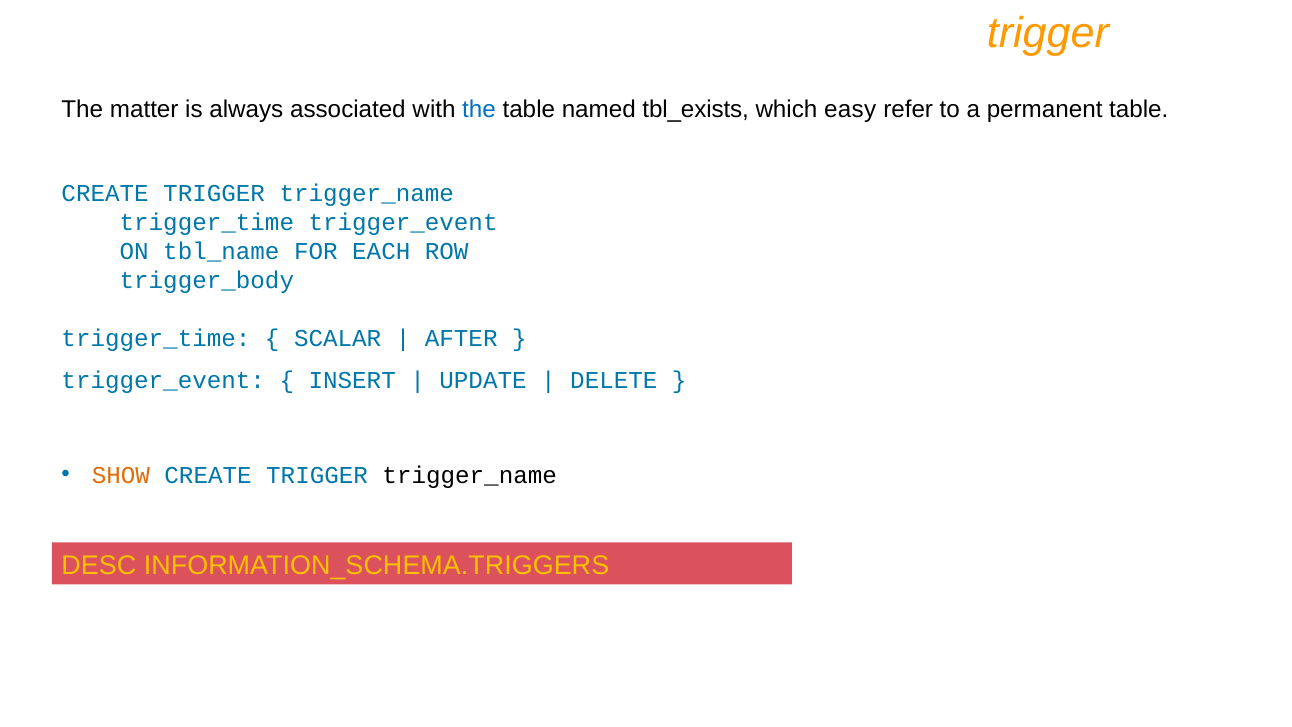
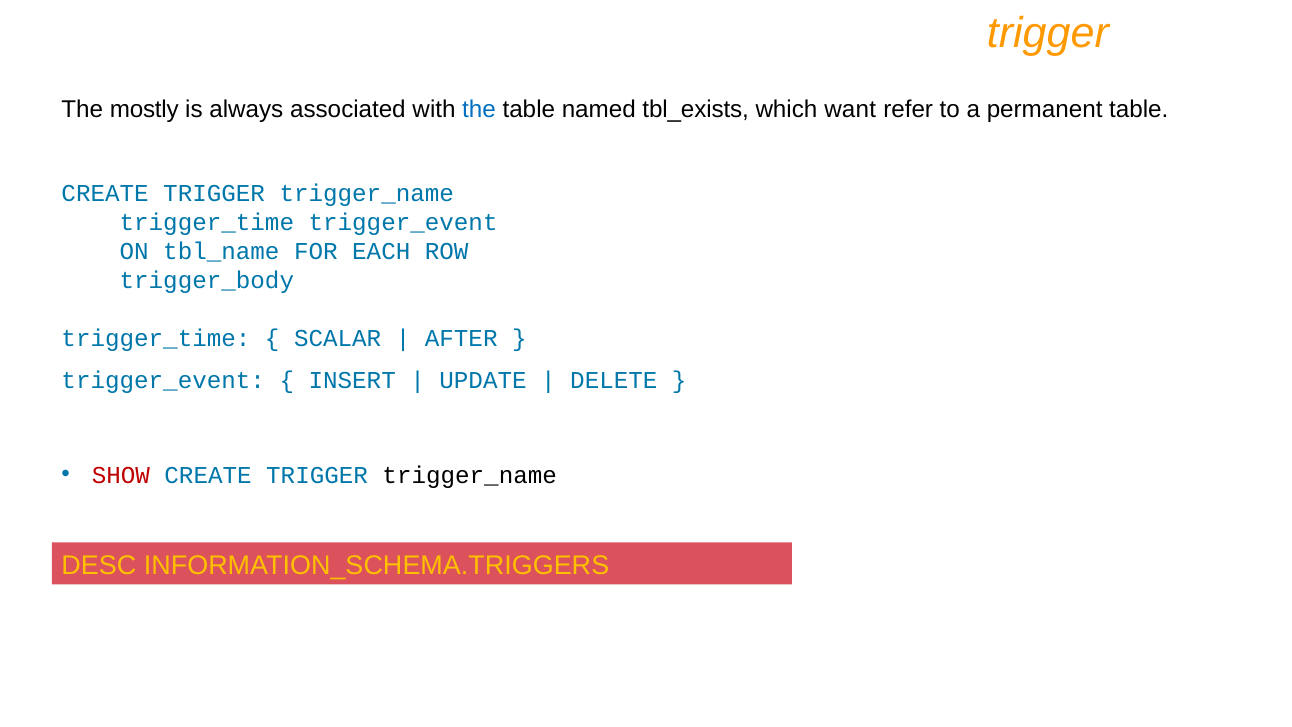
matter: matter -> mostly (144, 110)
easy: easy -> want (850, 110)
SHOW colour: orange -> red (121, 475)
